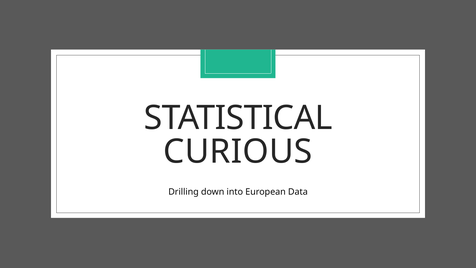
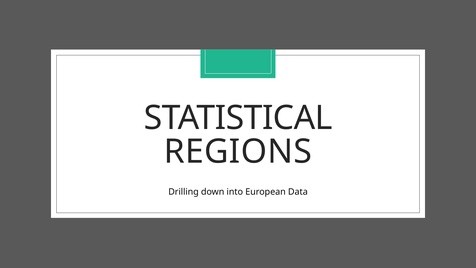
CURIOUS: CURIOUS -> REGIONS (238, 152)
